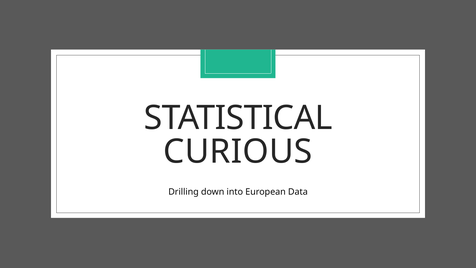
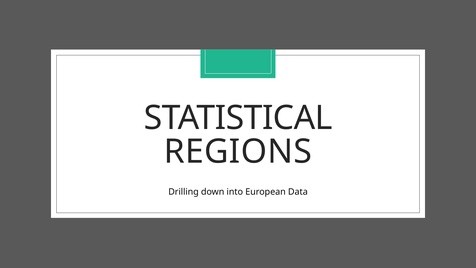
CURIOUS: CURIOUS -> REGIONS (238, 152)
